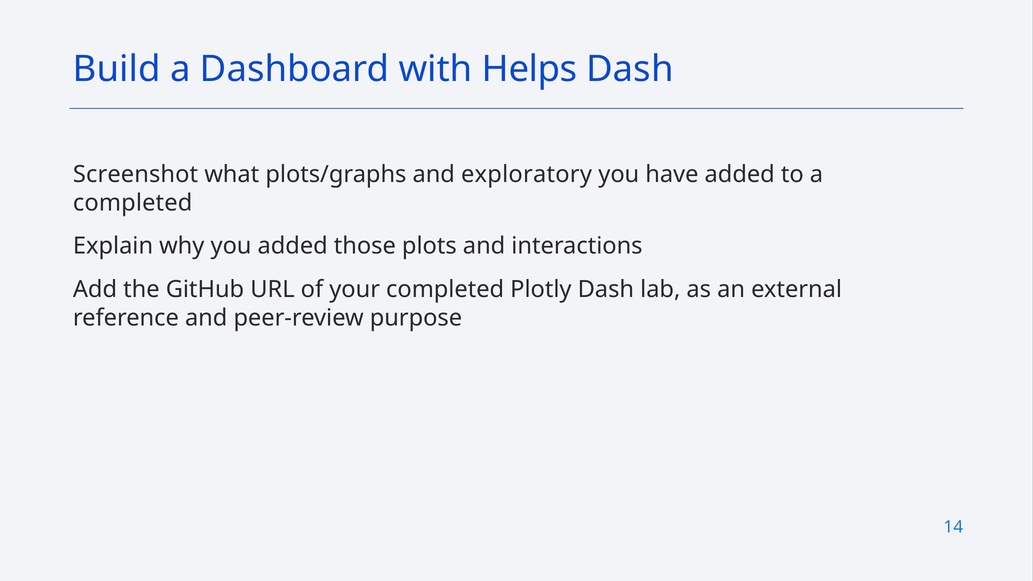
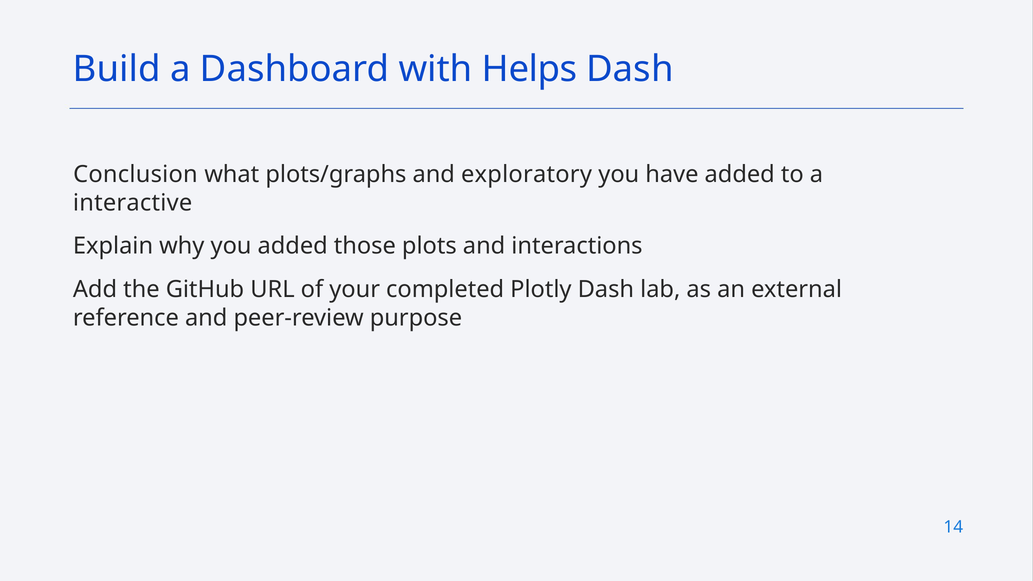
Screenshot: Screenshot -> Conclusion (135, 174)
completed: completed -> interactive (133, 203)
